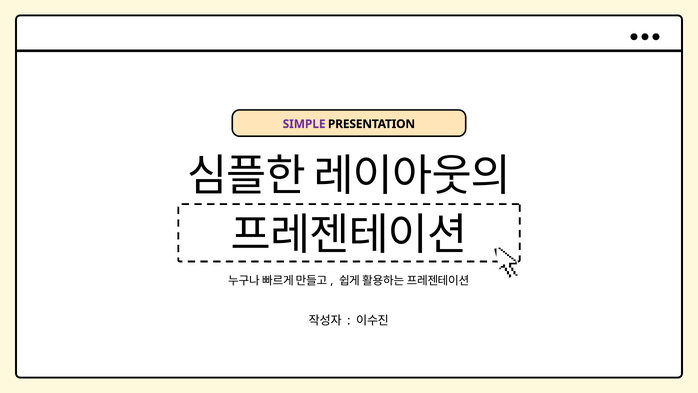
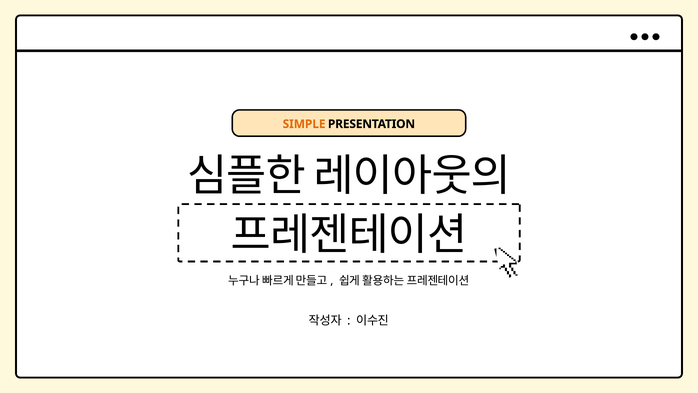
SIMPLE colour: purple -> orange (304, 124)
